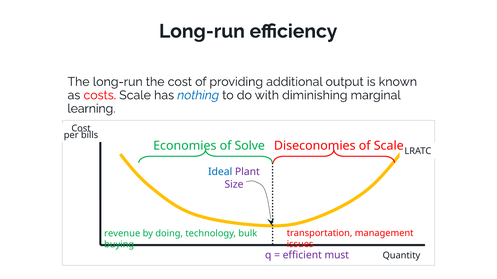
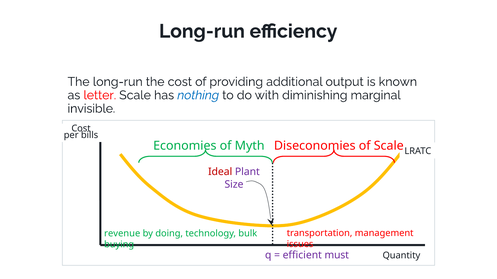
costs: costs -> letter (100, 95)
learning: learning -> invisible (91, 109)
Solve: Solve -> Myth (250, 146)
Ideal colour: blue -> red (220, 172)
